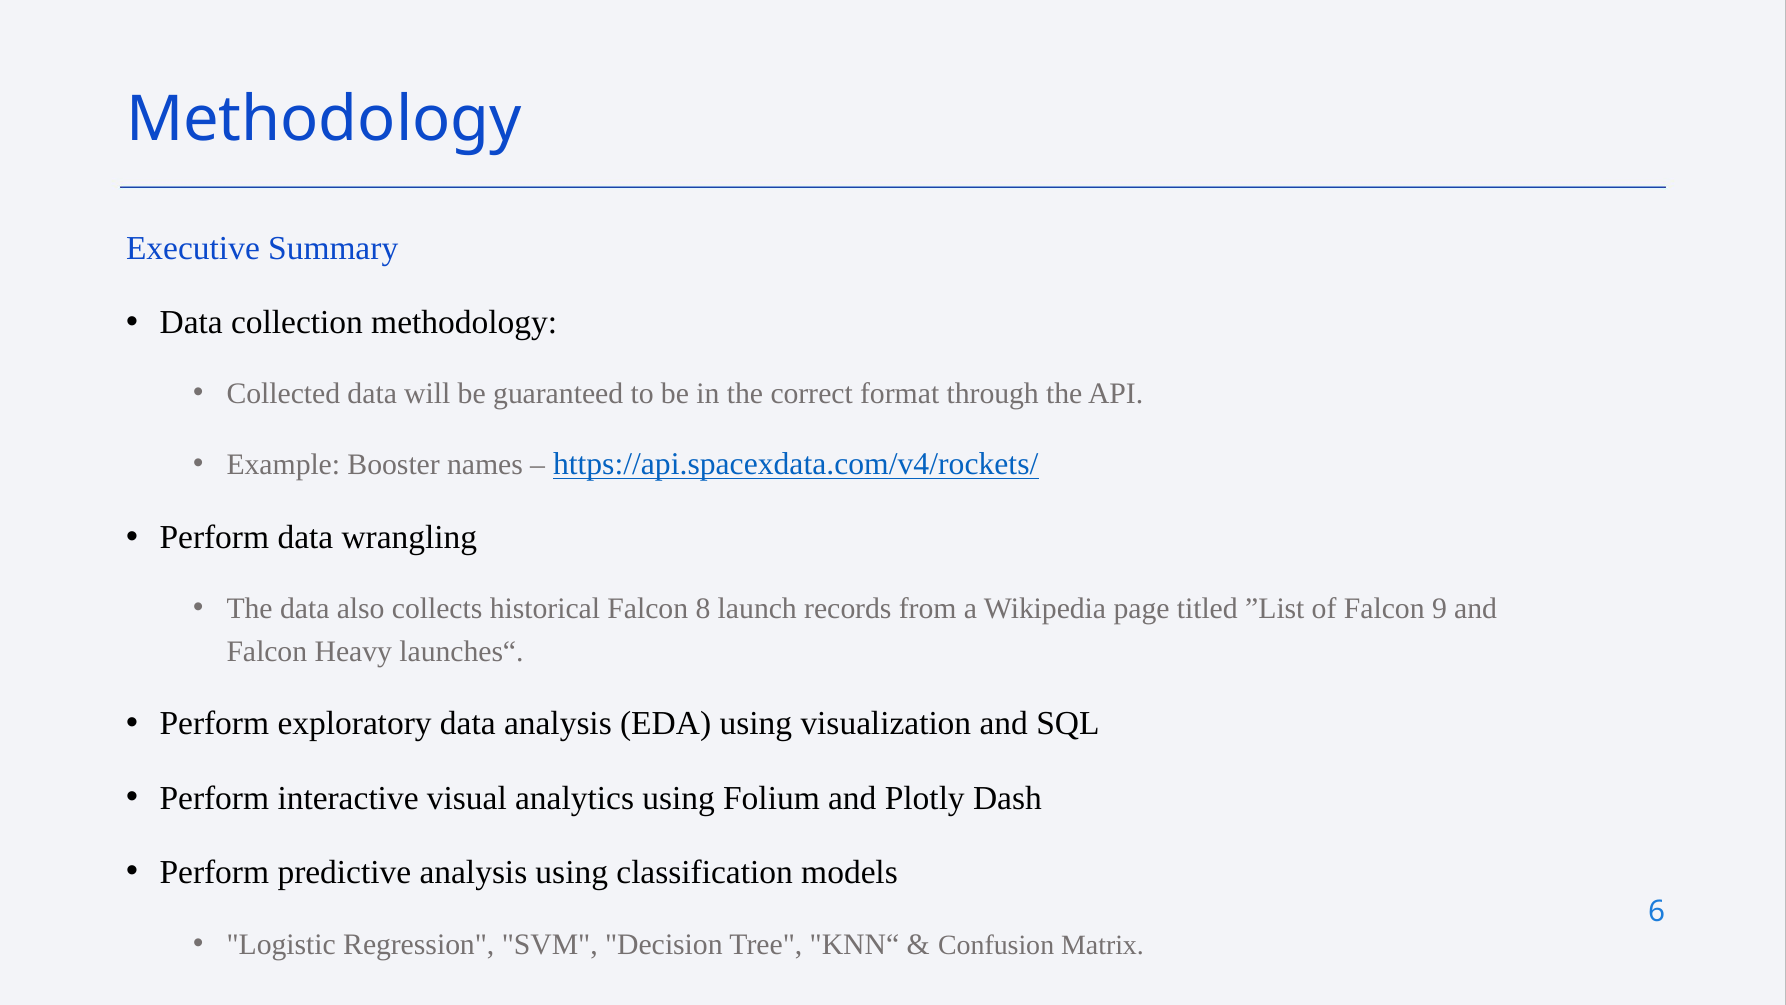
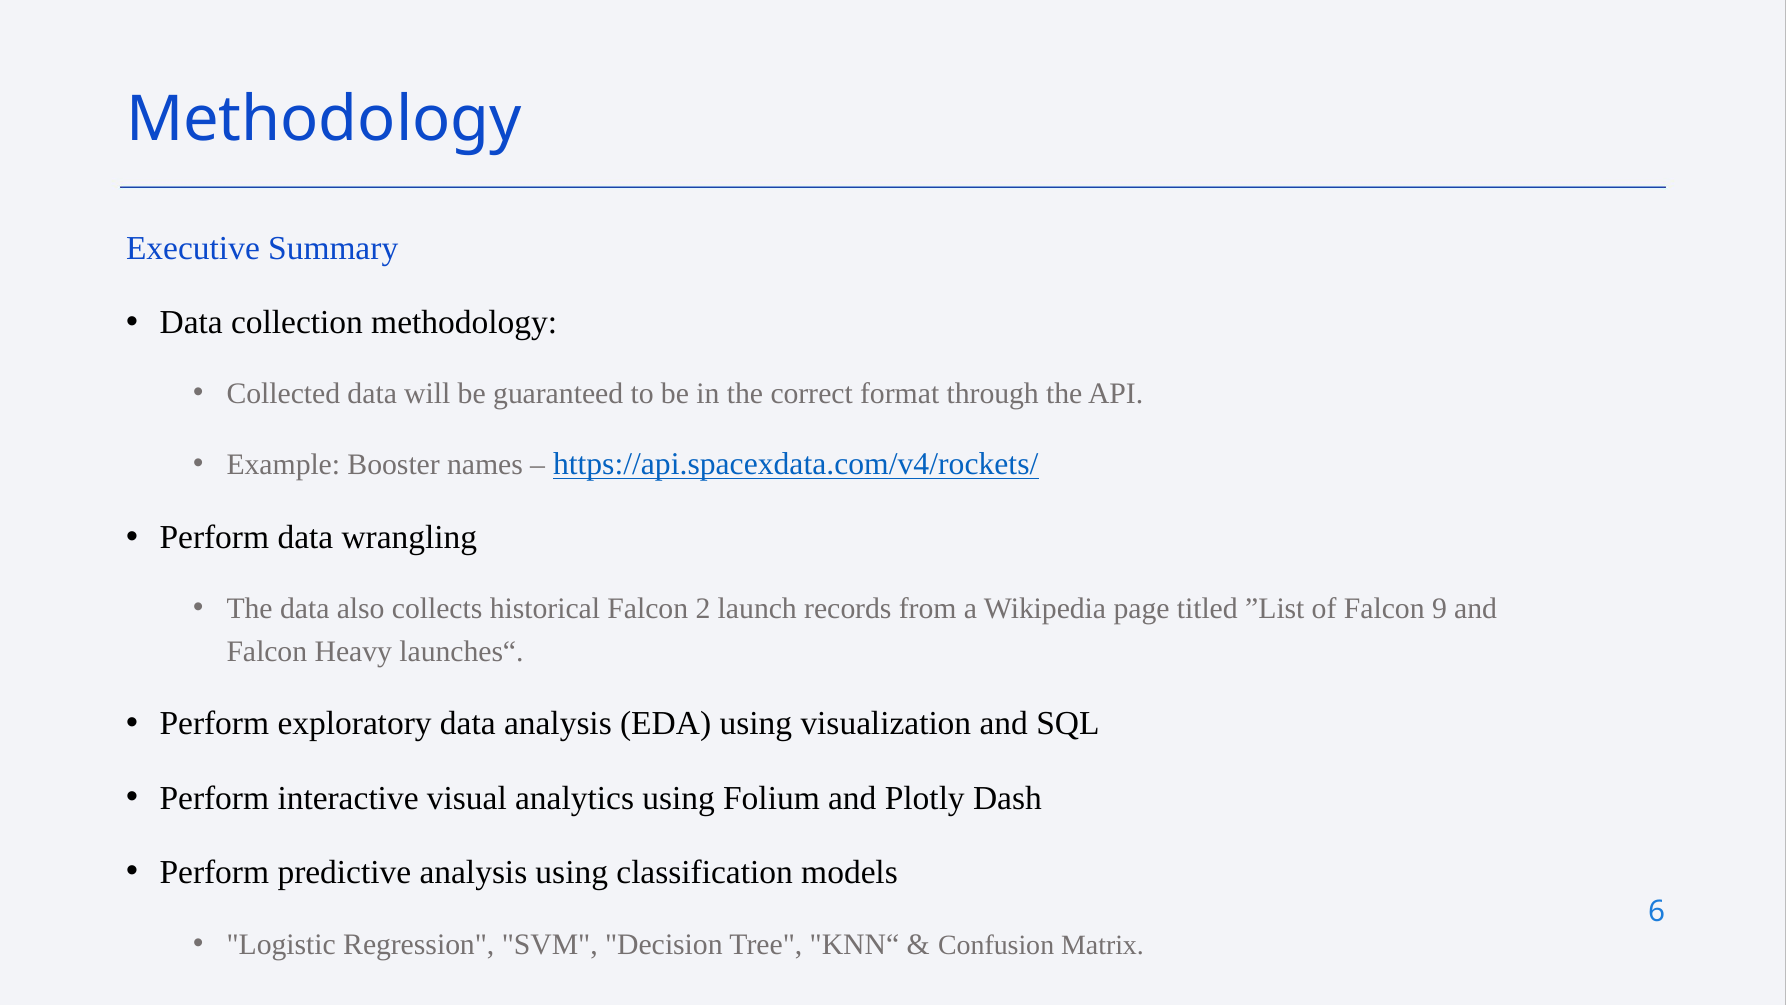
8: 8 -> 2 (703, 608)
